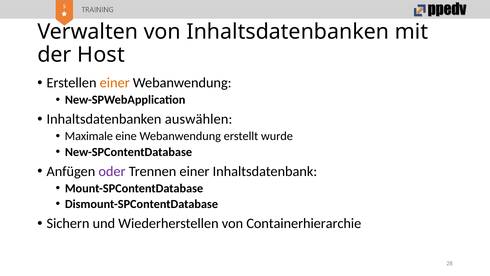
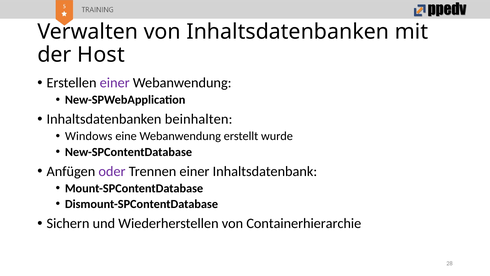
einer colour: orange -> purple (115, 83)
auswählen: auswählen -> beinhalten (199, 119)
Maximale: Maximale -> Windows (89, 136)
